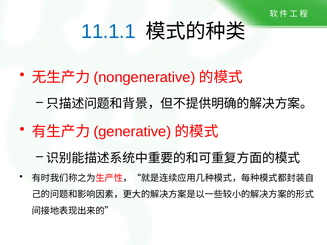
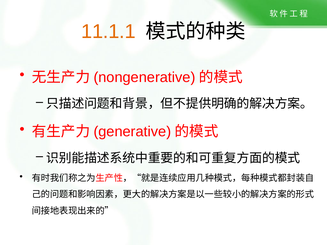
11.1.1 colour: blue -> orange (108, 32)
